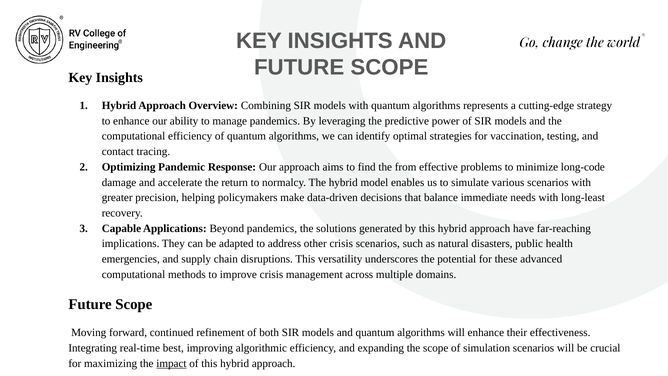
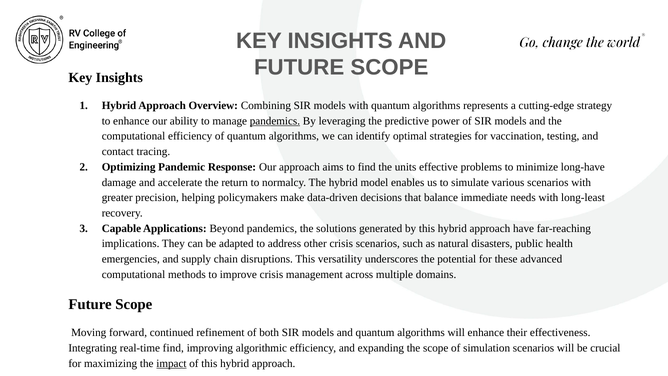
pandemics underline: none -> present (275, 121)
from: from -> units (406, 167)
long-code: long-code -> long-have (583, 167)
real-time best: best -> find (173, 348)
